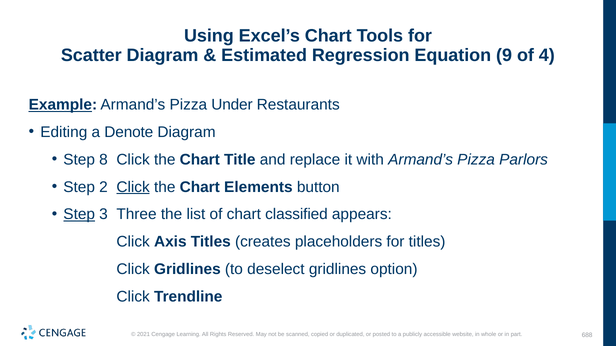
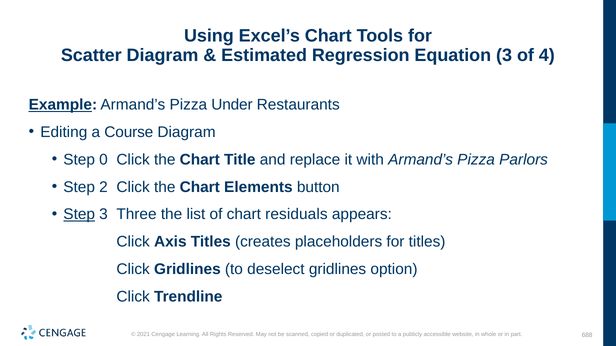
Equation 9: 9 -> 3 (504, 55)
Denote: Denote -> Course (129, 132)
8: 8 -> 0 (104, 160)
Click underline: present -> none (133, 187)
classified: classified -> residuals (296, 215)
